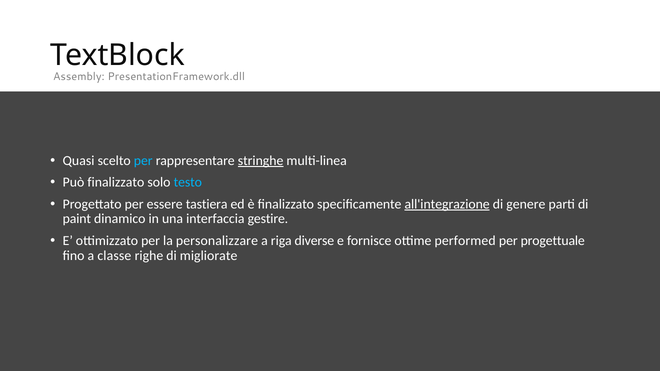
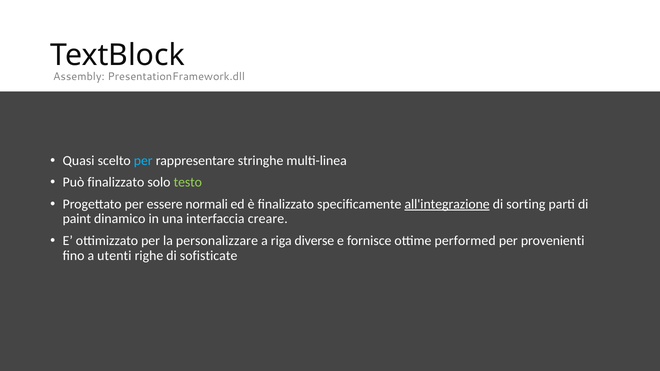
stringhe underline: present -> none (261, 161)
testo colour: light blue -> light green (188, 182)
tastiera: tastiera -> normali (207, 204)
genere: genere -> sorting (526, 204)
gestire: gestire -> creare (268, 219)
progettuale: progettuale -> provenienti (553, 241)
classe: classe -> utenti (114, 256)
migliorate: migliorate -> sofisticate (209, 256)
